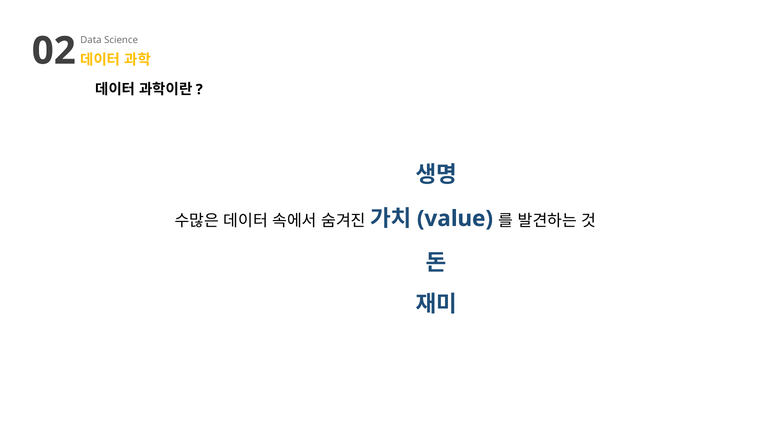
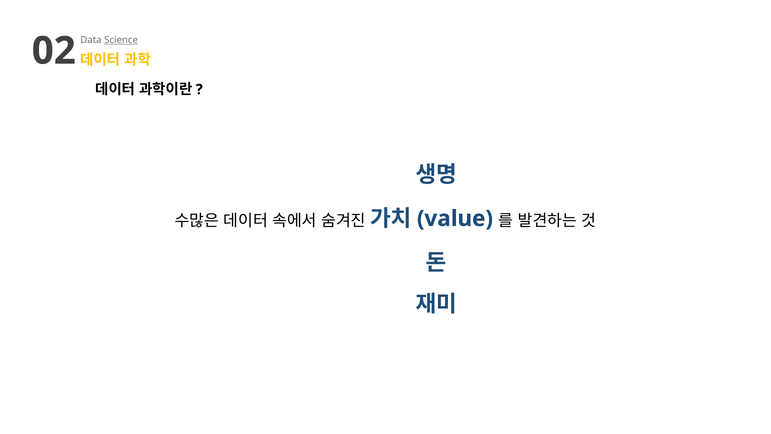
Science underline: none -> present (121, 40)
